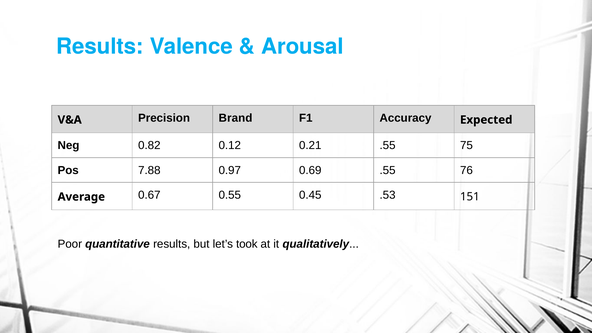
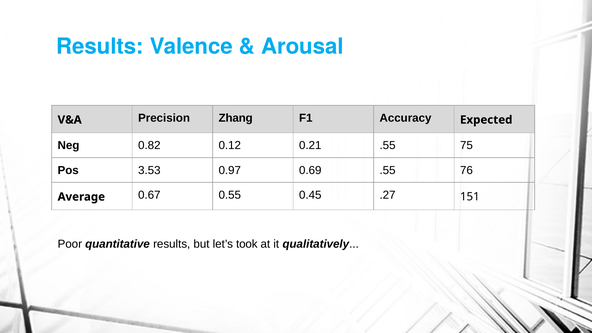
Brand: Brand -> Zhang (236, 118)
7.88: 7.88 -> 3.53 (149, 170)
.53: .53 -> .27 (388, 195)
